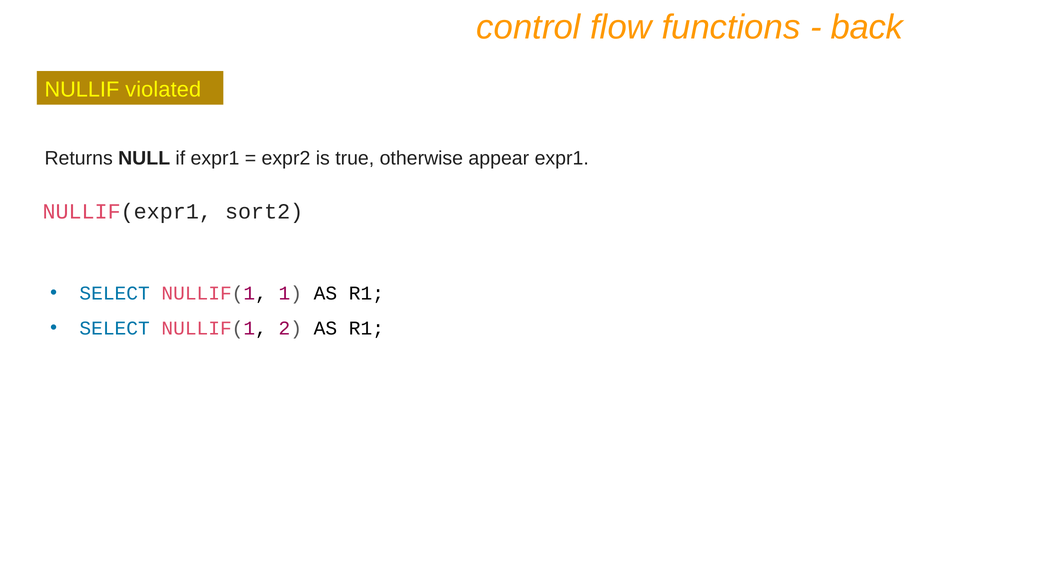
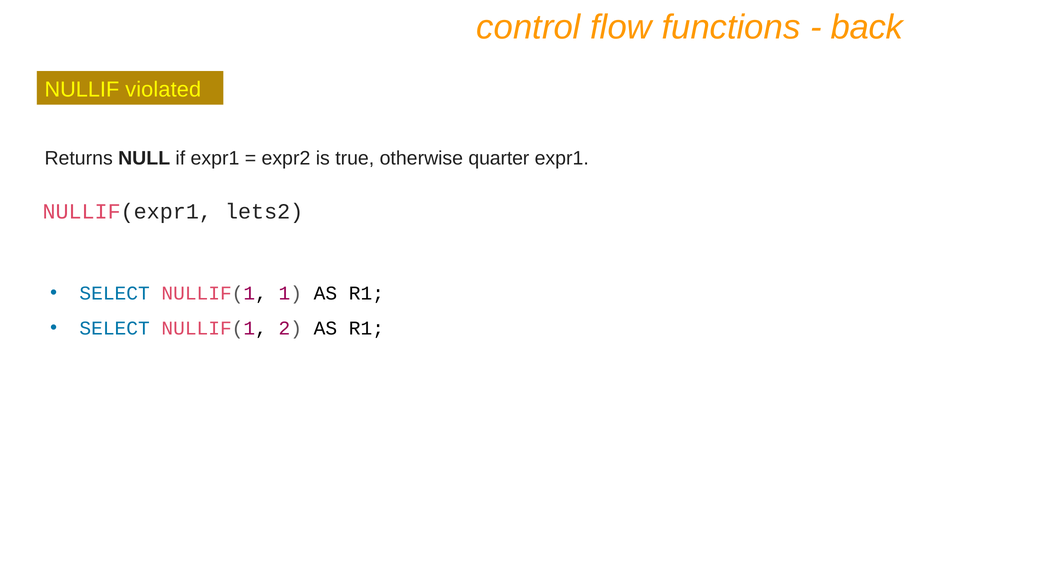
appear: appear -> quarter (499, 159)
sort2: sort2 -> lets2 (264, 212)
